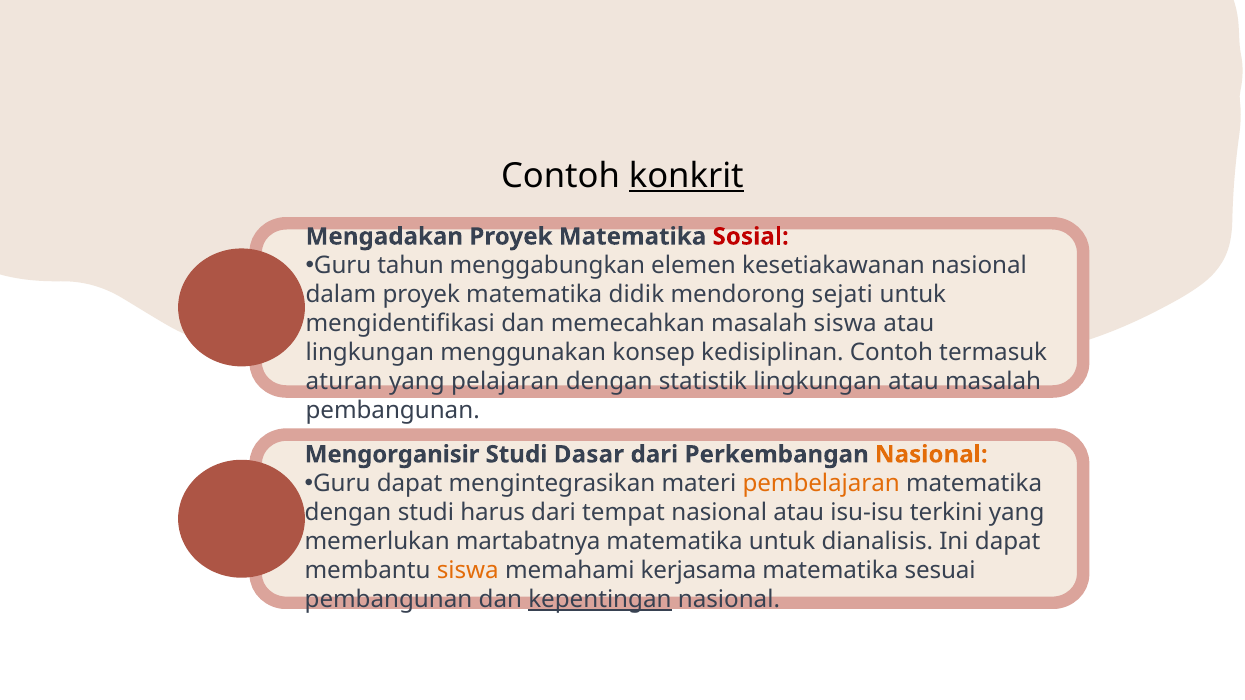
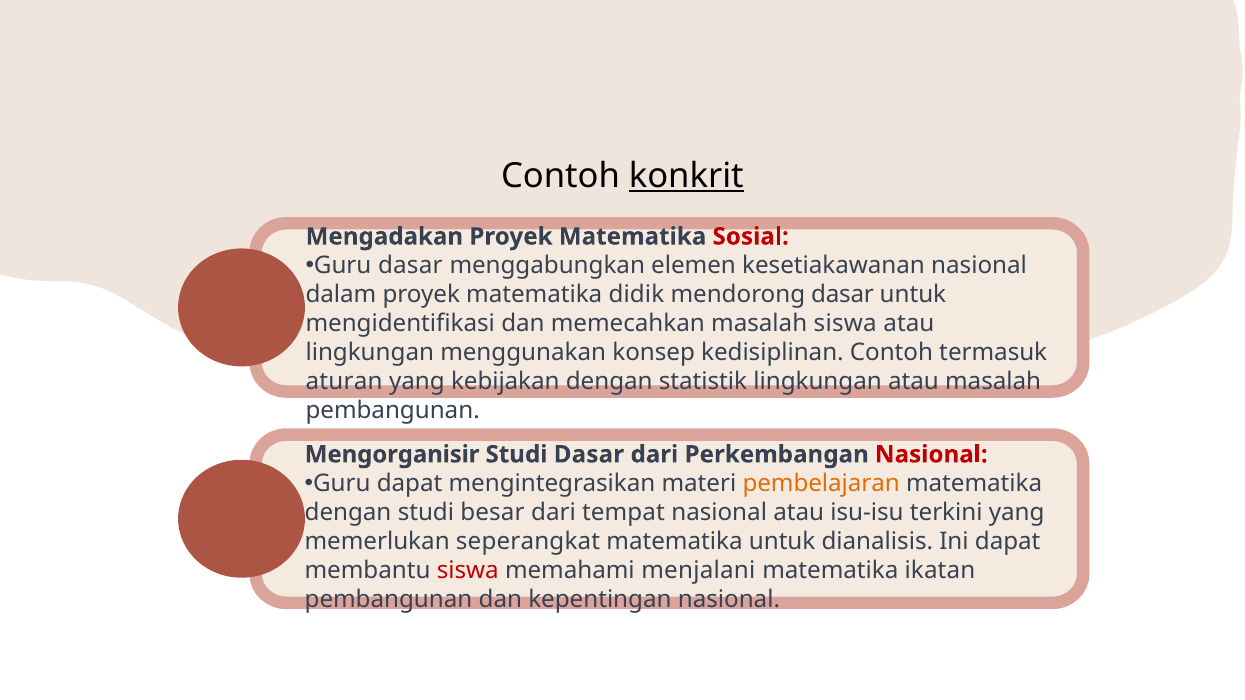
Guru tahun: tahun -> dasar (410, 266)
mendorong sejati: sejati -> dasar (843, 295)
pelajaran: pelajaran -> kebijakan (505, 382)
Nasional colour: orange -> red (931, 455)
harus: harus -> besar (492, 513)
martabatnya: martabatnya -> seperangkat (528, 542)
siswa colour: orange -> red (468, 571)
kerjasama: kerjasama -> menjalani (698, 571)
sesuai: sesuai -> ikatan (940, 571)
kepentingan underline: present -> none (600, 600)
